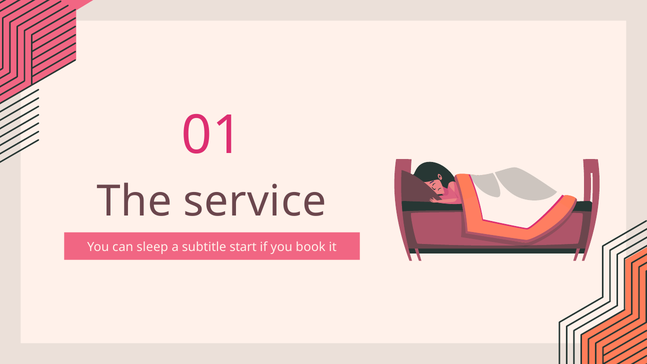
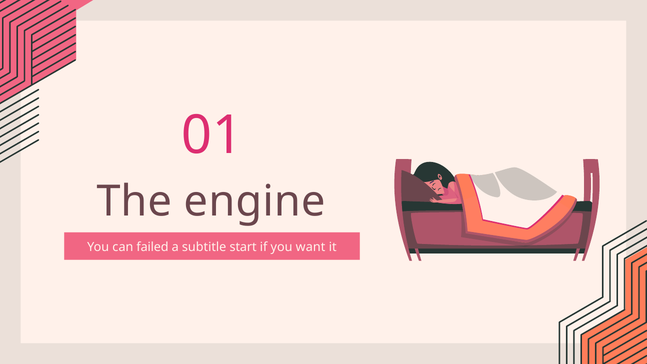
service: service -> engine (255, 201)
sleep: sleep -> failed (153, 247)
book: book -> want (311, 247)
